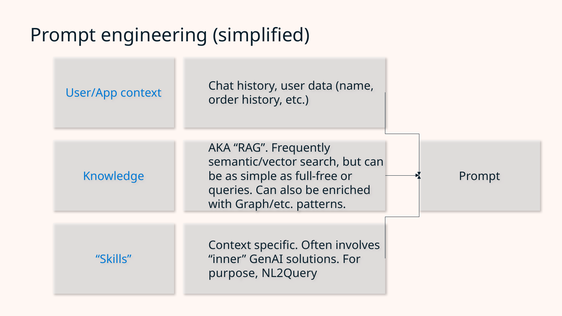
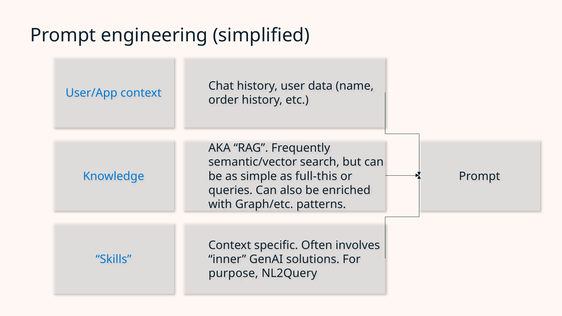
full-free: full-free -> full-this (316, 176)
